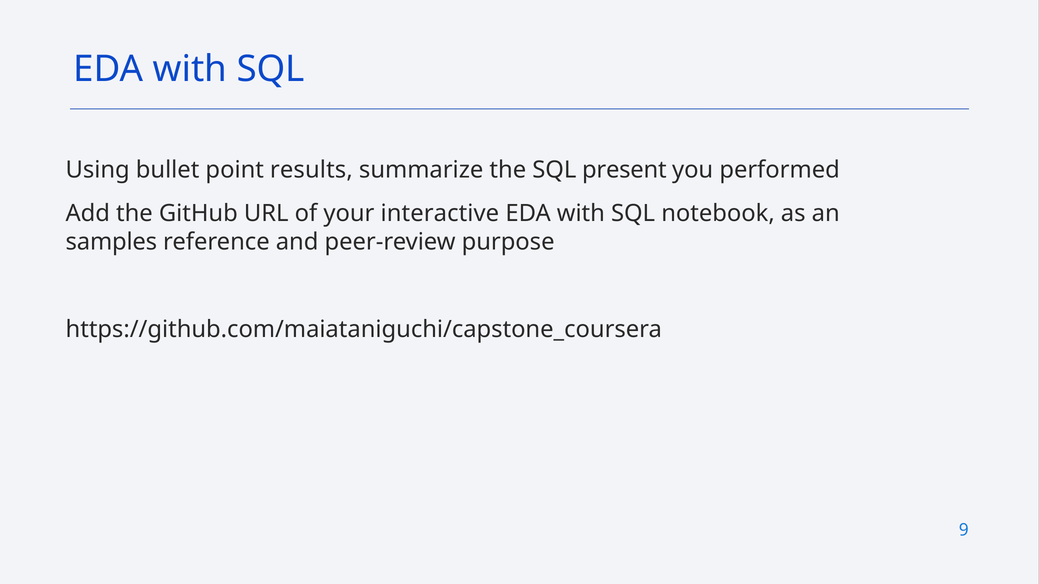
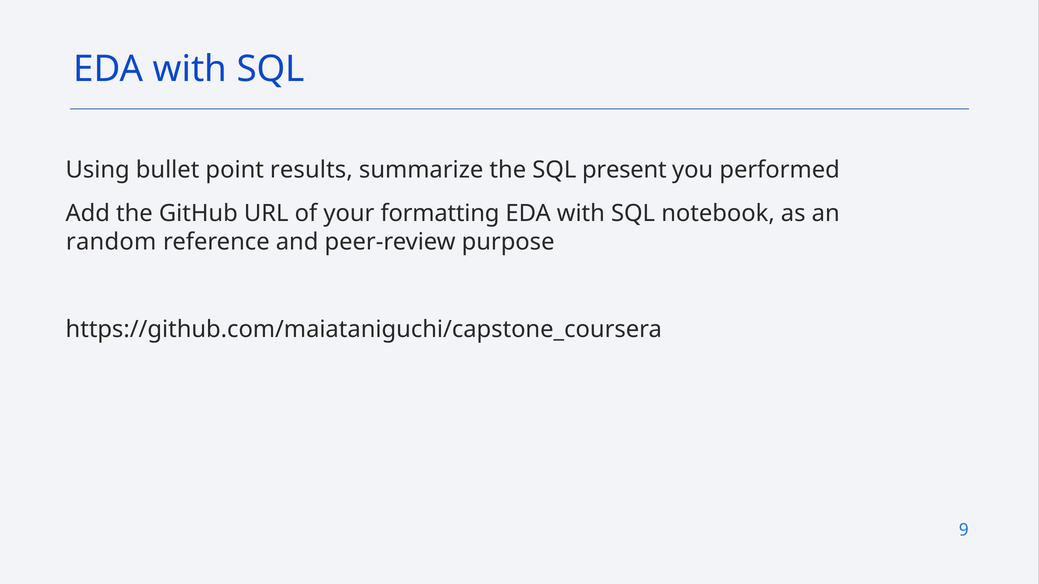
interactive: interactive -> formatting (440, 214)
samples: samples -> random (111, 242)
